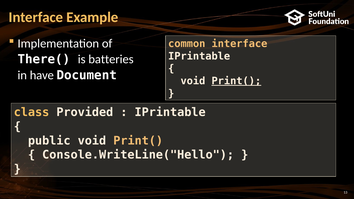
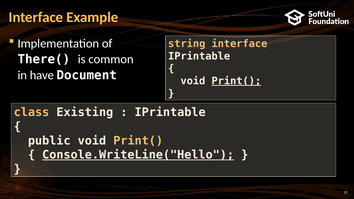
common: common -> string (187, 44)
batteries: batteries -> common (111, 59)
Provided: Provided -> Existing (85, 112)
Console.WriteLine("Hello underline: none -> present (138, 155)
